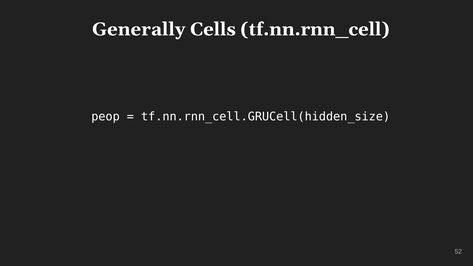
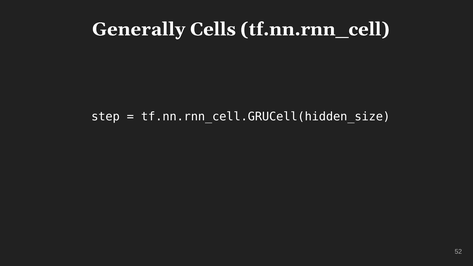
peop: peop -> step (105, 117)
